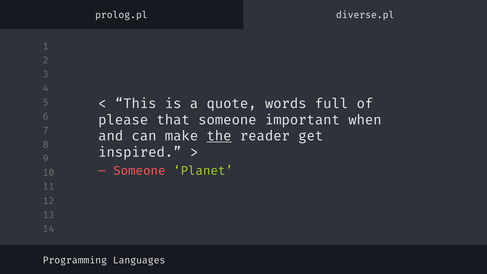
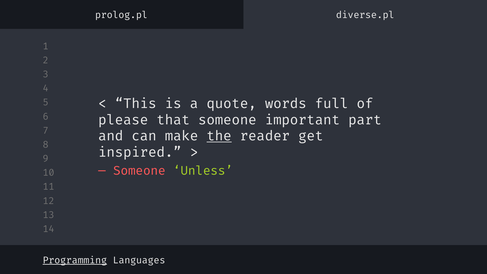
when: when -> part (365, 120)
Planet: Planet -> Unless (203, 171)
Programming underline: none -> present (75, 260)
